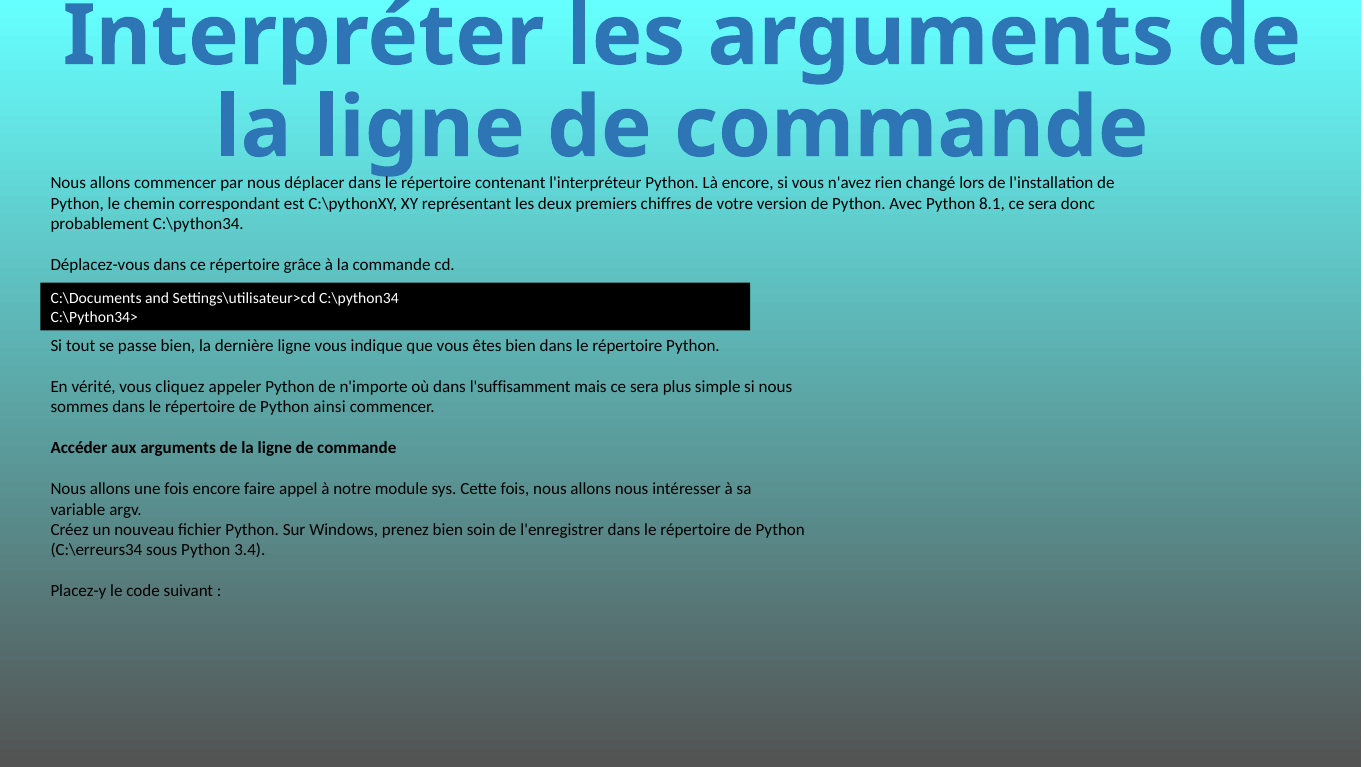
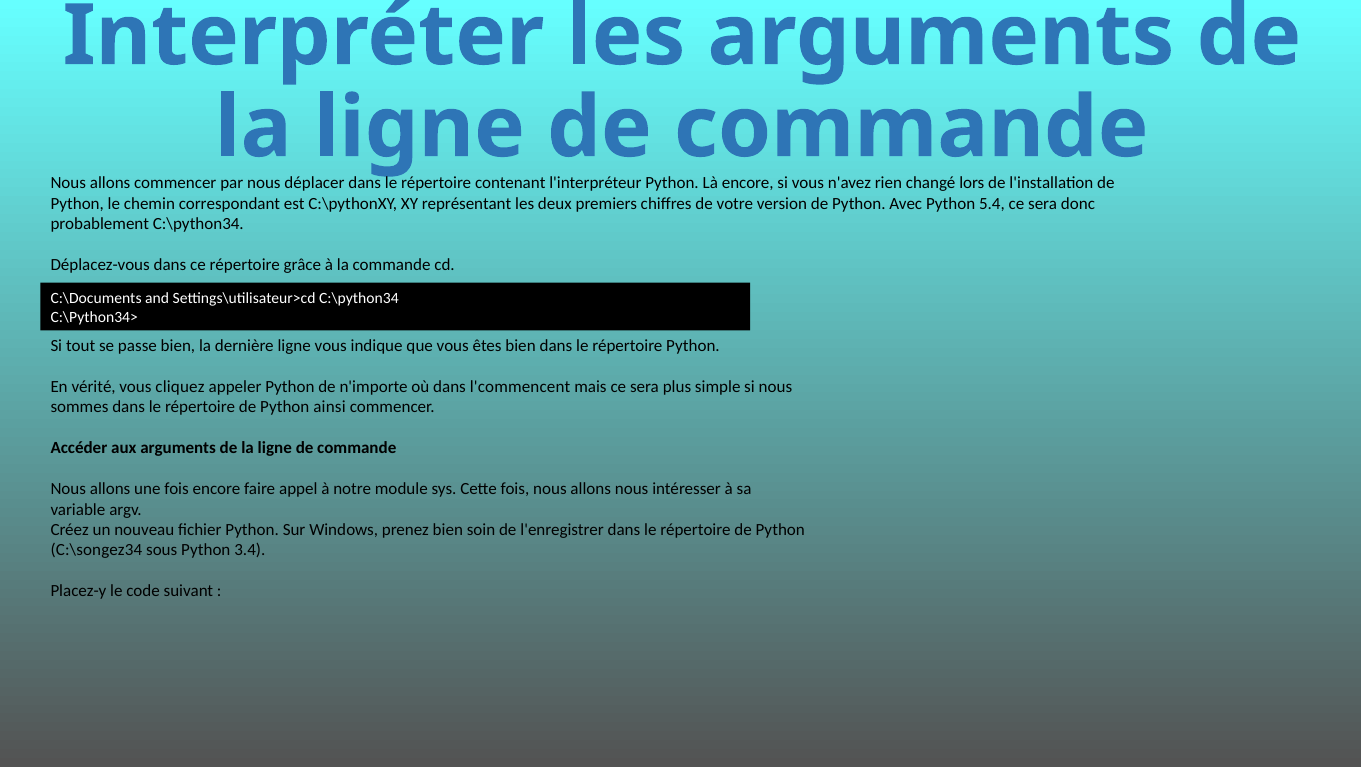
8.1: 8.1 -> 5.4 (992, 204)
l'suffisamment: l'suffisamment -> l'commencent (520, 387)
C:\erreurs34: C:\erreurs34 -> C:\songez34 (96, 551)
